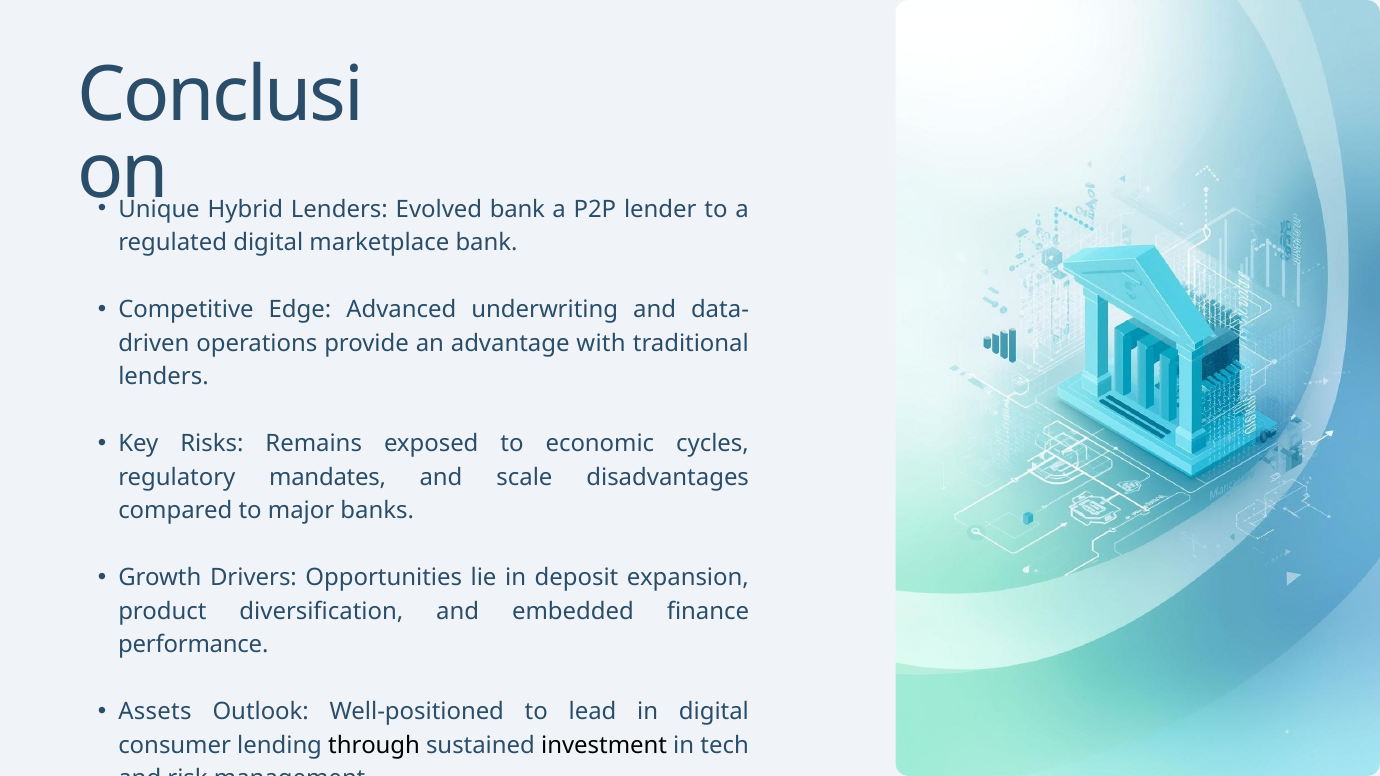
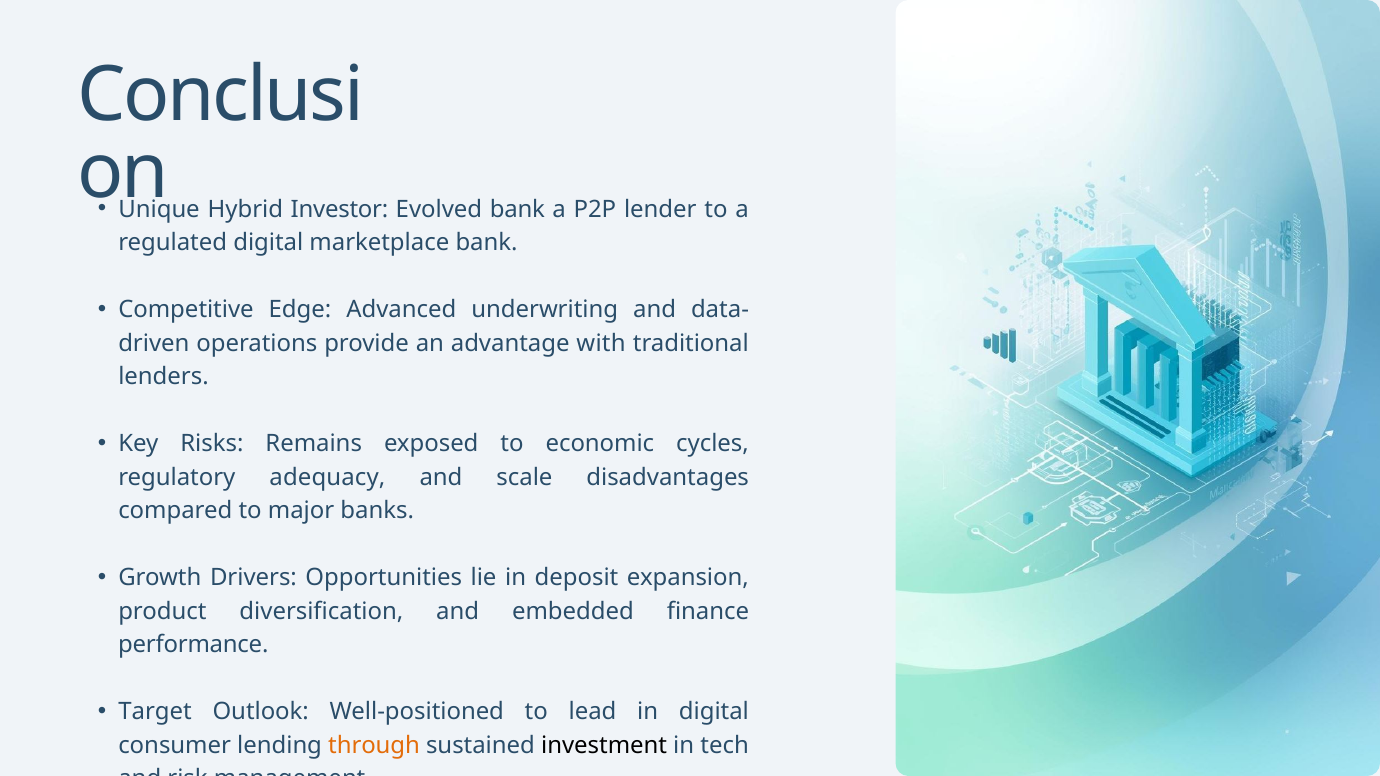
Hybrid Lenders: Lenders -> Investor (339, 209)
mandates: mandates -> adequacy (327, 478)
Assets: Assets -> Target (155, 712)
through colour: black -> orange (374, 746)
